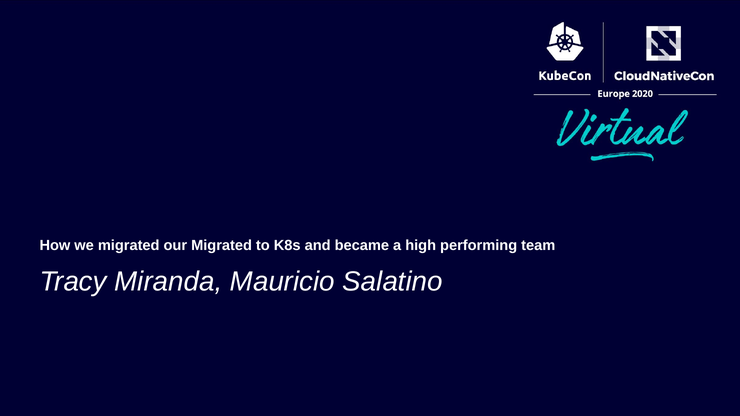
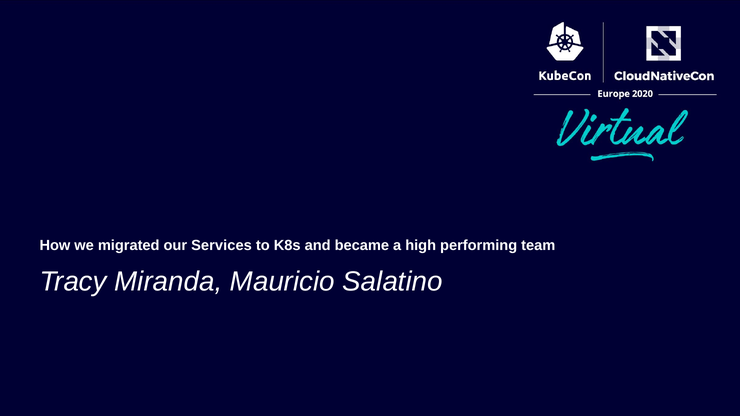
our Migrated: Migrated -> Services (222, 246)
